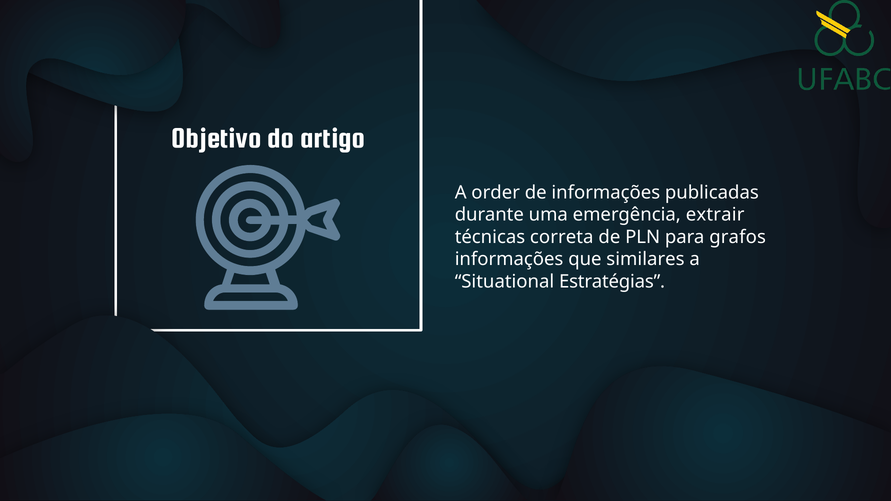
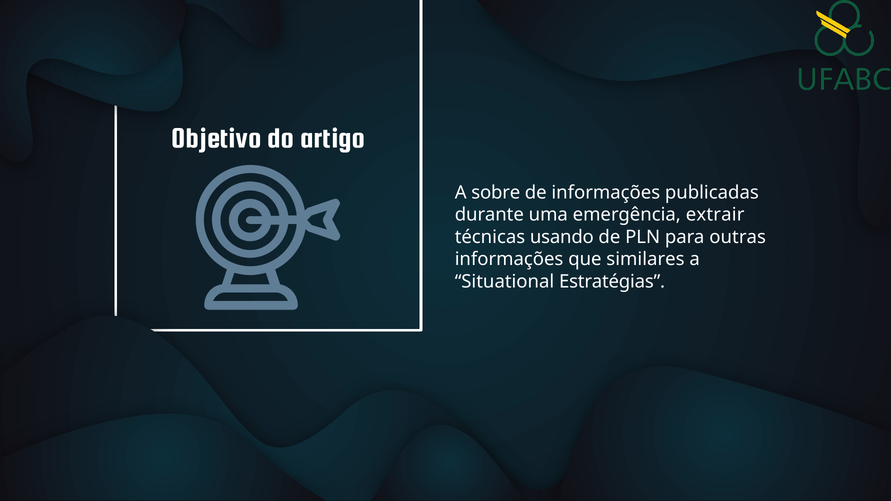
order: order -> sobre (496, 193)
correta: correta -> usando (562, 237)
grafos: grafos -> outras (738, 237)
